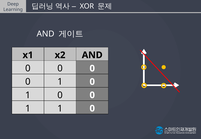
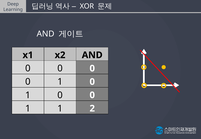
1 1 0: 0 -> 2 (92, 109)
